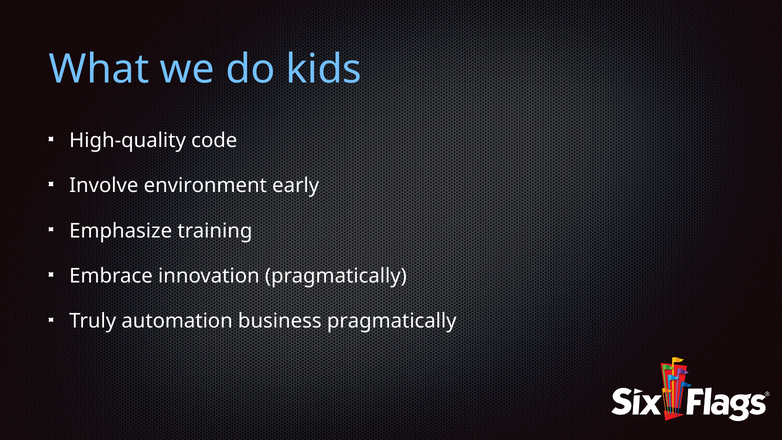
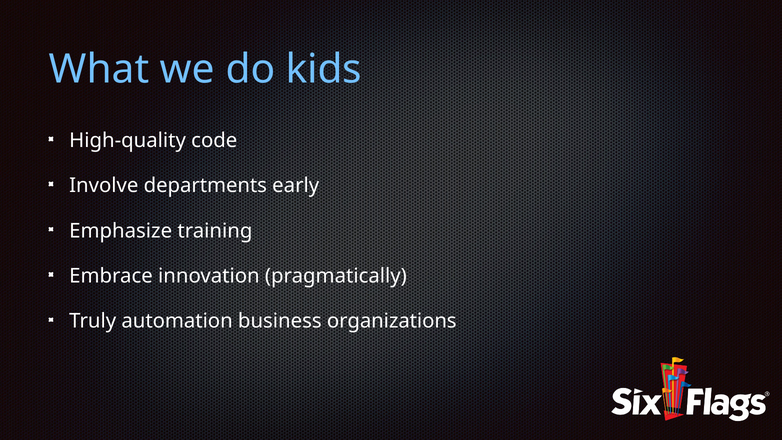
environment: environment -> departments (205, 186)
business pragmatically: pragmatically -> organizations (392, 321)
